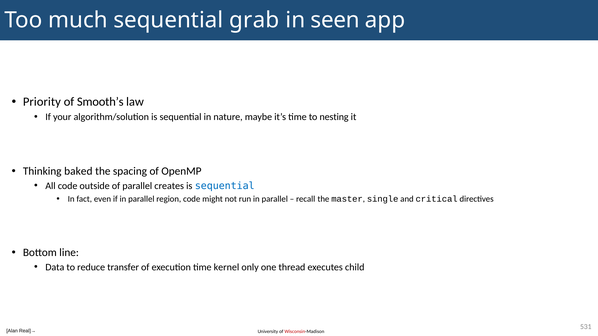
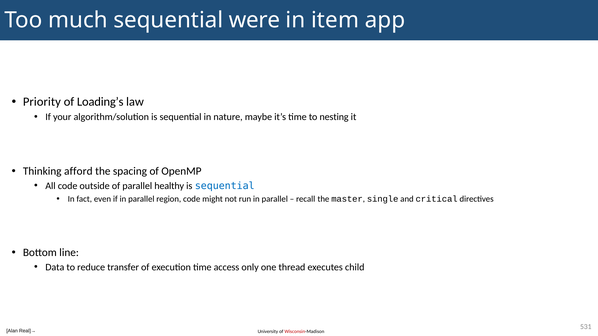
grab: grab -> were (254, 20)
seen: seen -> item (335, 20)
Smooth’s: Smooth’s -> Loading’s (100, 102)
baked: baked -> afford (78, 171)
creates: creates -> healthy (169, 186)
kernel: kernel -> access (226, 267)
